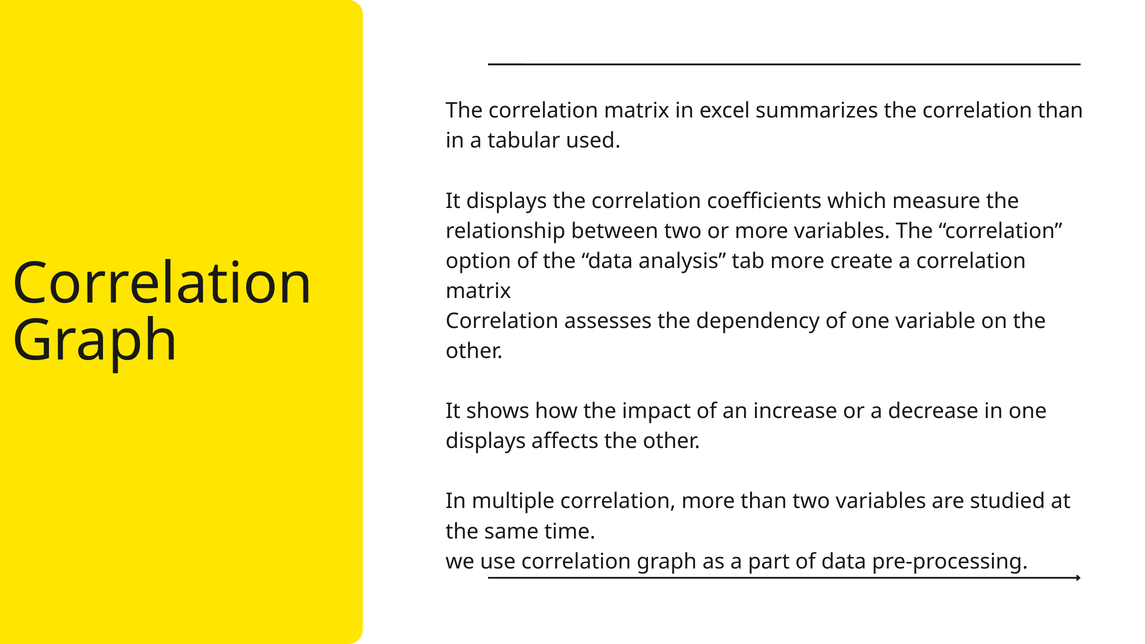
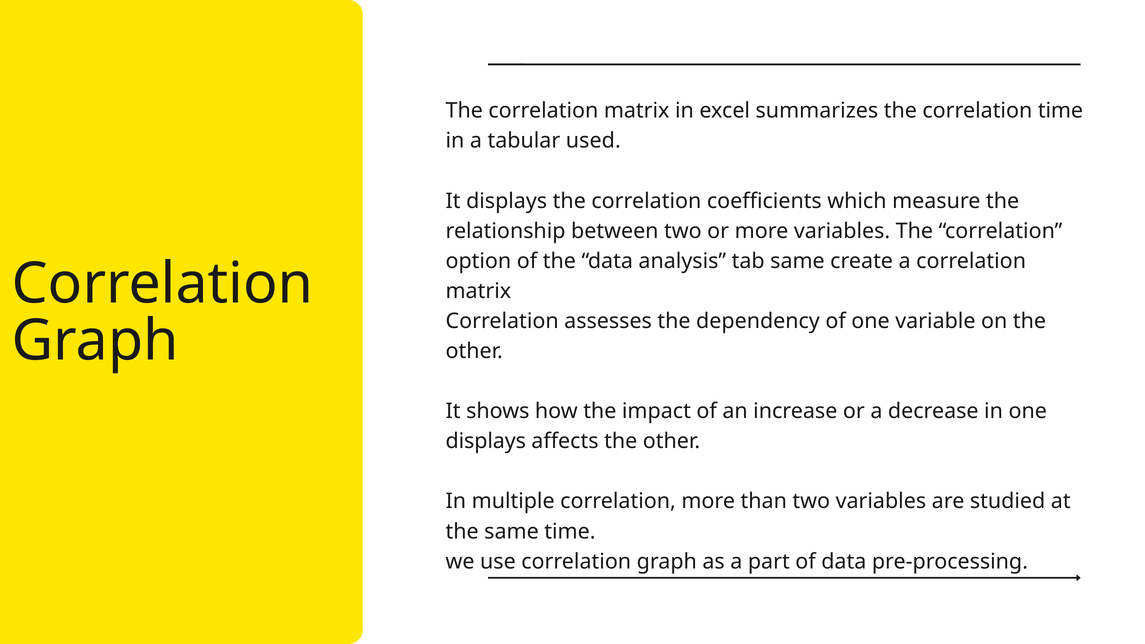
correlation than: than -> time (1060, 111)
tab more: more -> same (797, 261)
